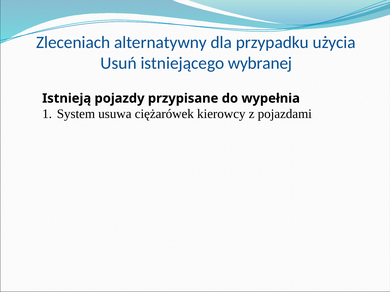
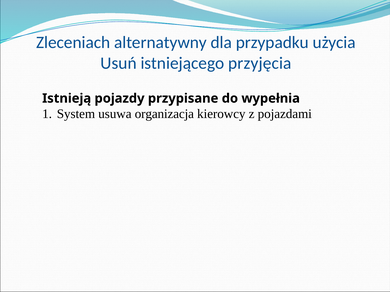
wybranej: wybranej -> przyjęcia (260, 63)
ciężarówek: ciężarówek -> organizacja (164, 114)
